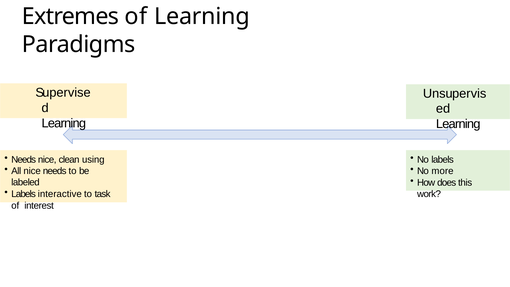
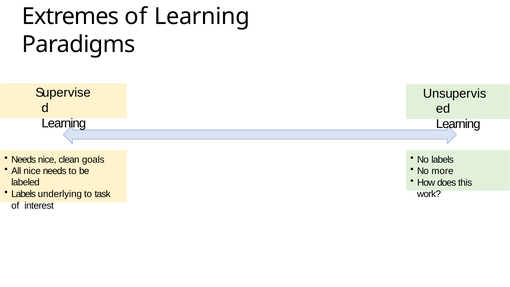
using: using -> goals (93, 160)
interactive: interactive -> underlying (60, 194)
